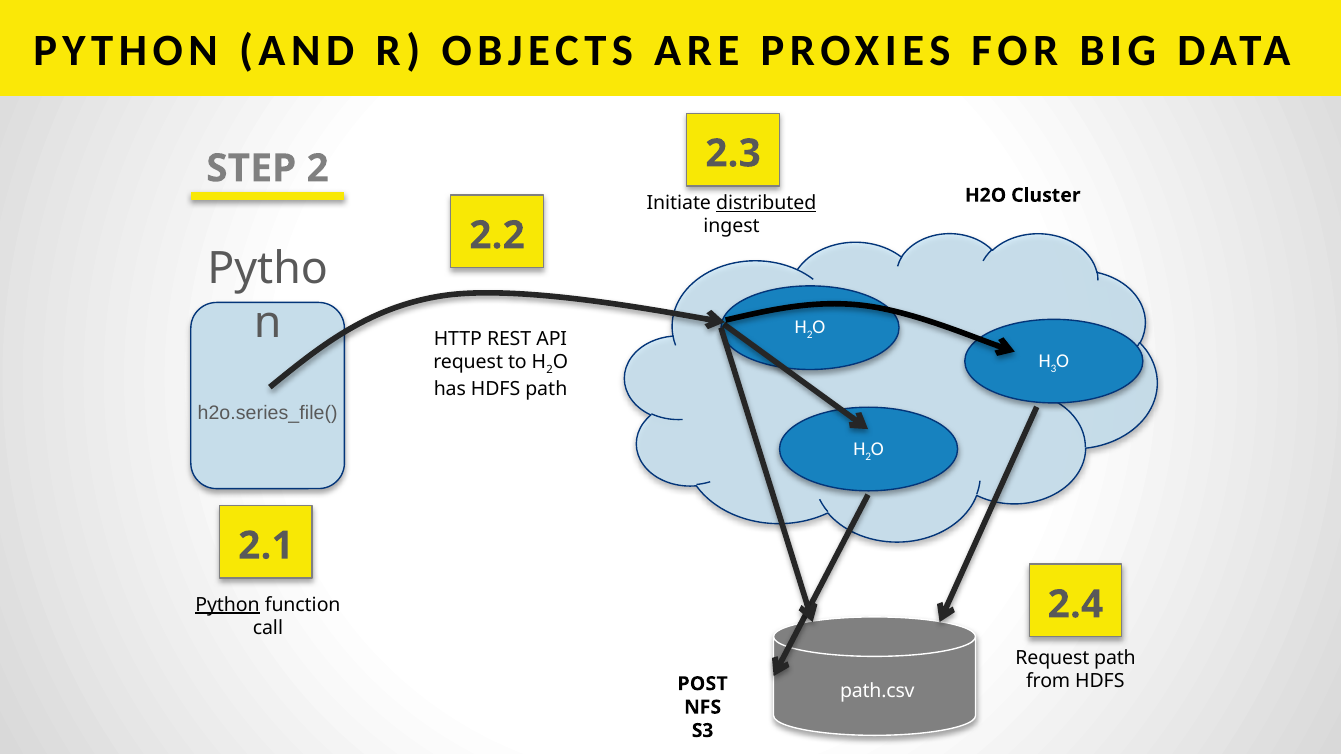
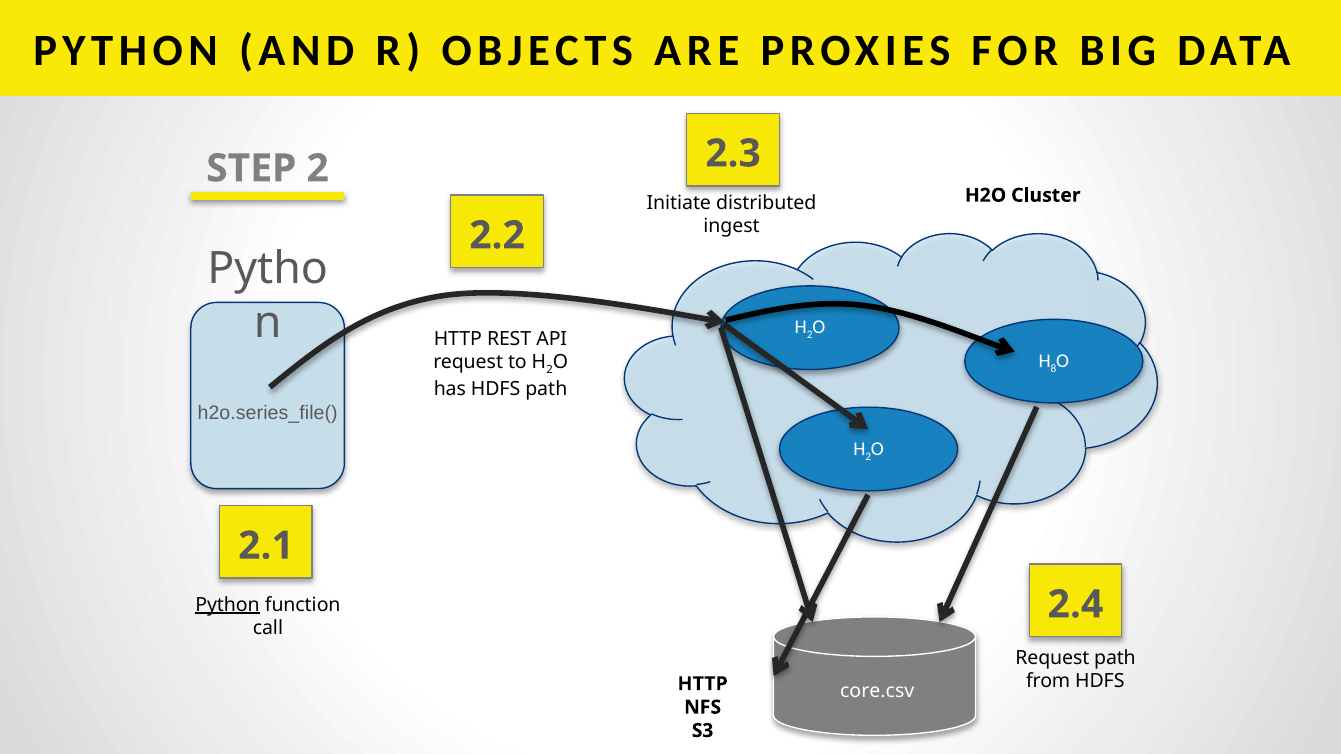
distributed underline: present -> none (766, 203)
3: 3 -> 8 (1054, 369)
POST: POST -> HTTP (703, 684)
path.csv: path.csv -> core.csv (877, 692)
